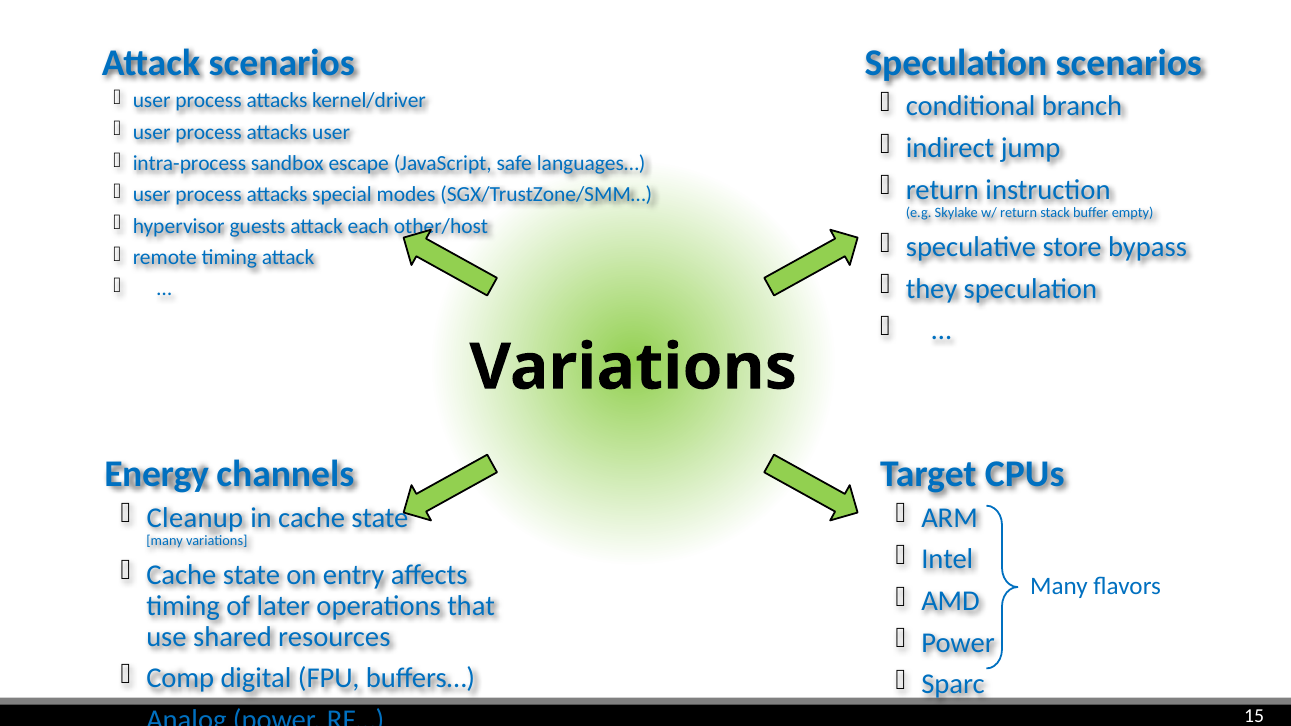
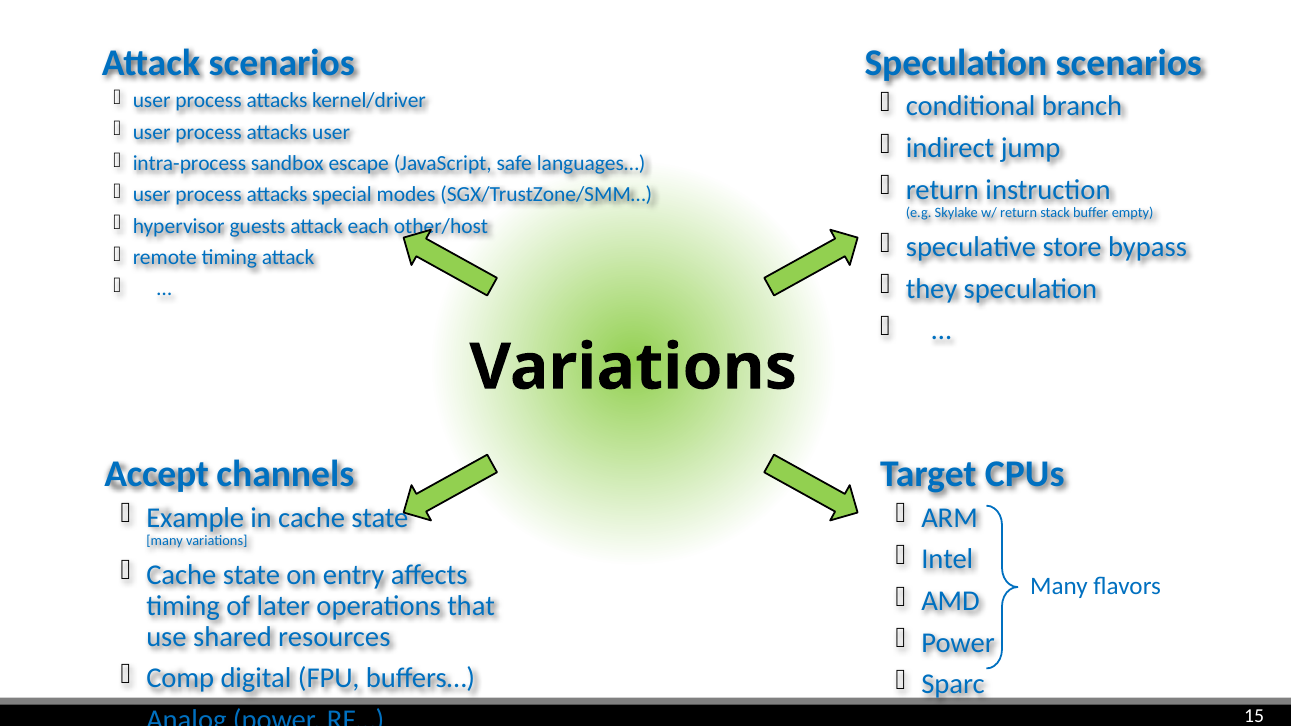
Energy: Energy -> Accept (157, 475)
Cleanup: Cleanup -> Example (195, 518)
